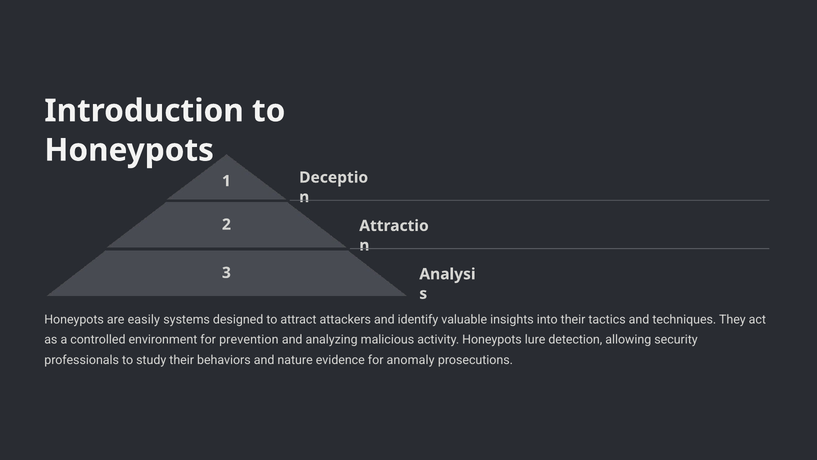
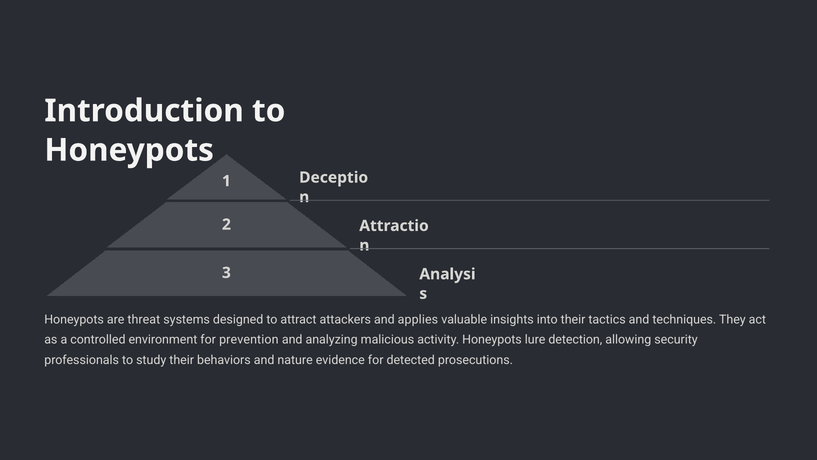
easily: easily -> threat (144, 319)
identify: identify -> applies (418, 319)
anomaly: anomaly -> detected (411, 360)
